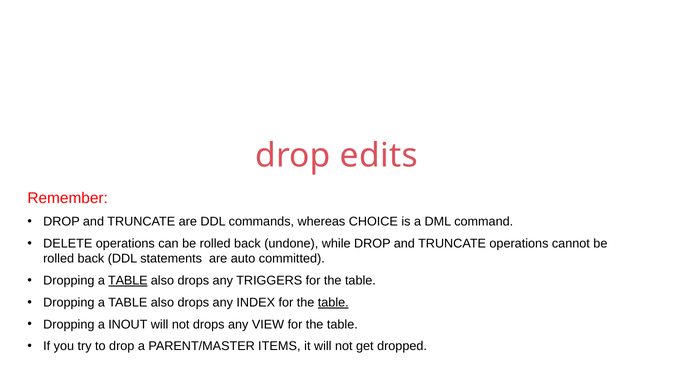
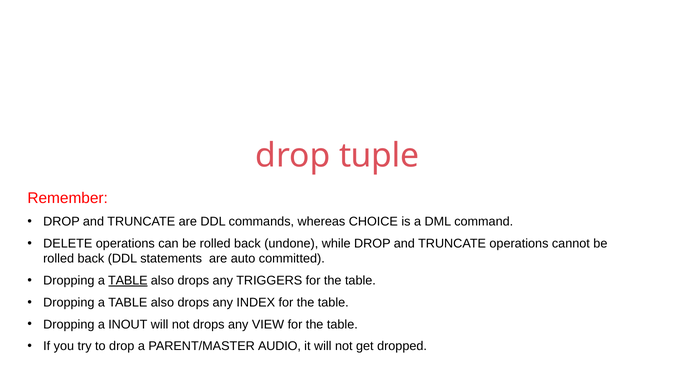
edits: edits -> tuple (379, 156)
table underline: present -> none (333, 303)
ITEMS: ITEMS -> AUDIO (279, 346)
